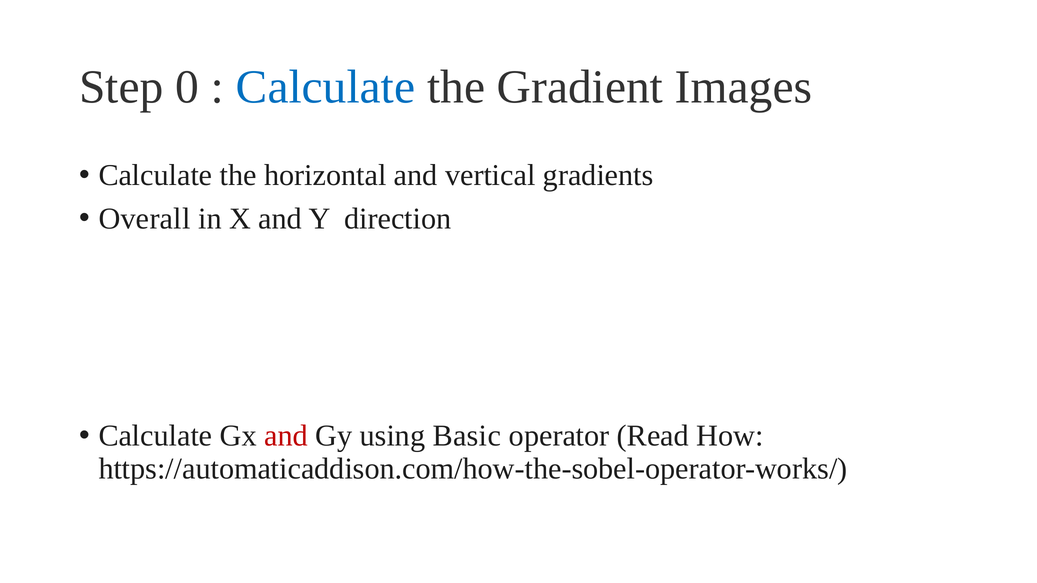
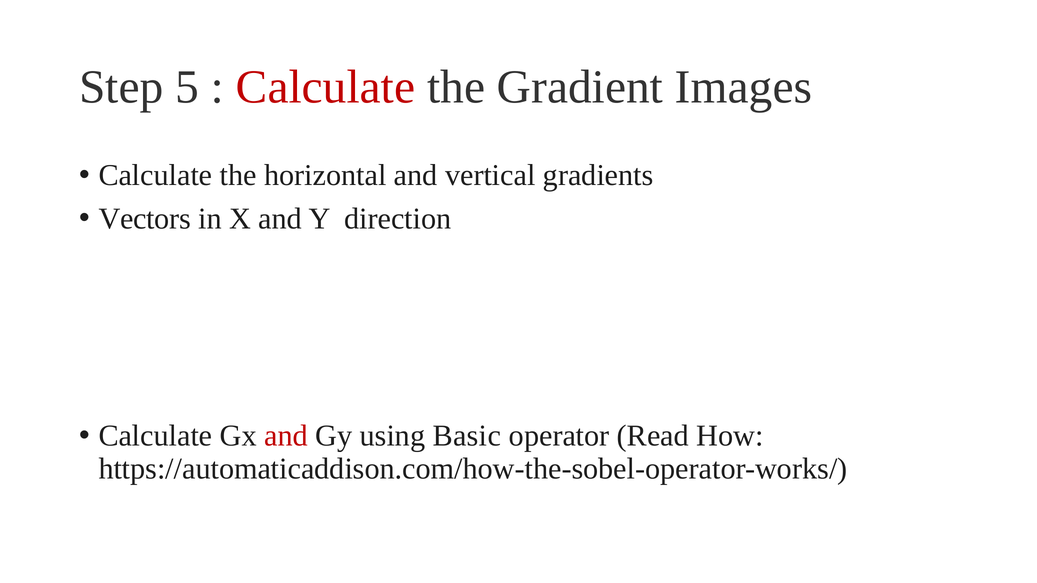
0: 0 -> 5 (187, 87)
Calculate colour: blue -> red (326, 87)
Overall: Overall -> Vectors (145, 219)
